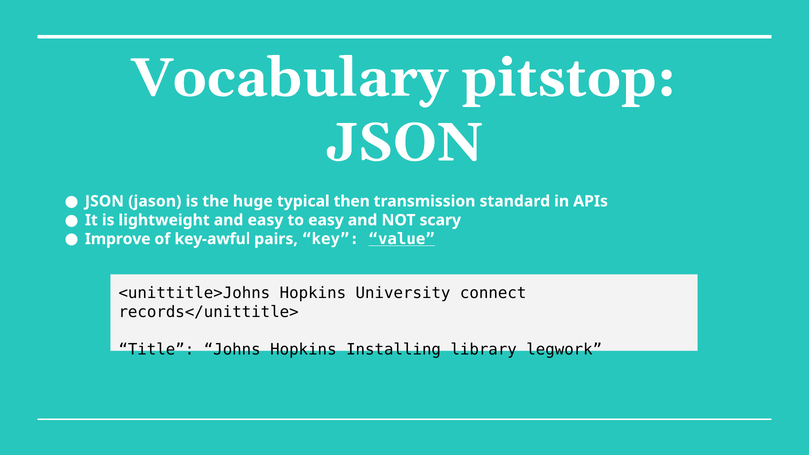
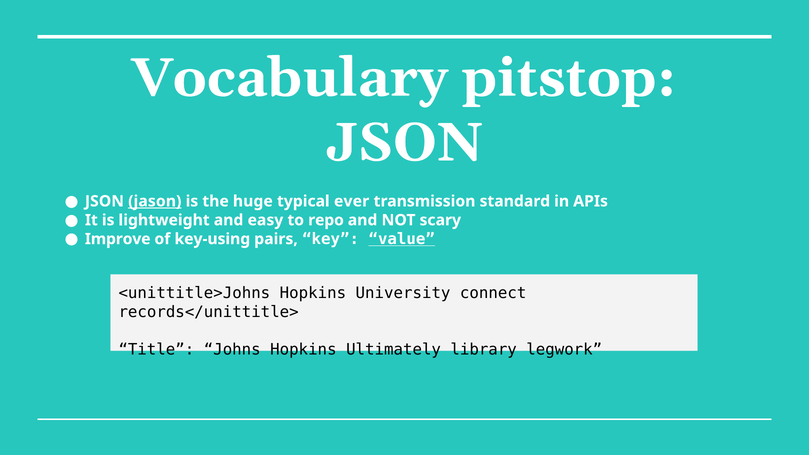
jason underline: none -> present (155, 201)
then: then -> ever (352, 201)
to easy: easy -> repo (326, 220)
key-awful: key-awful -> key-using (212, 239)
Installing: Installing -> Ultimately (394, 350)
